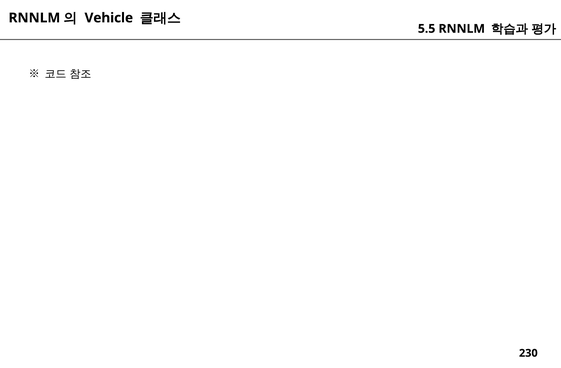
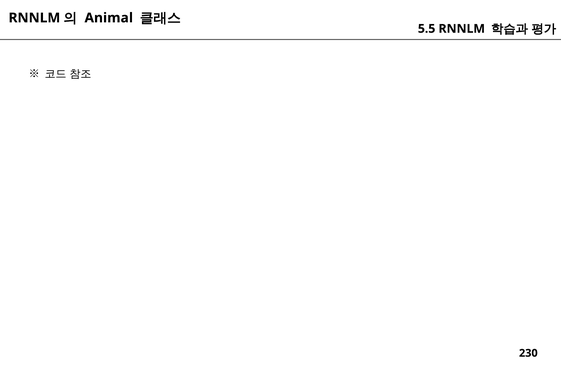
Vehicle: Vehicle -> Animal (109, 18)
